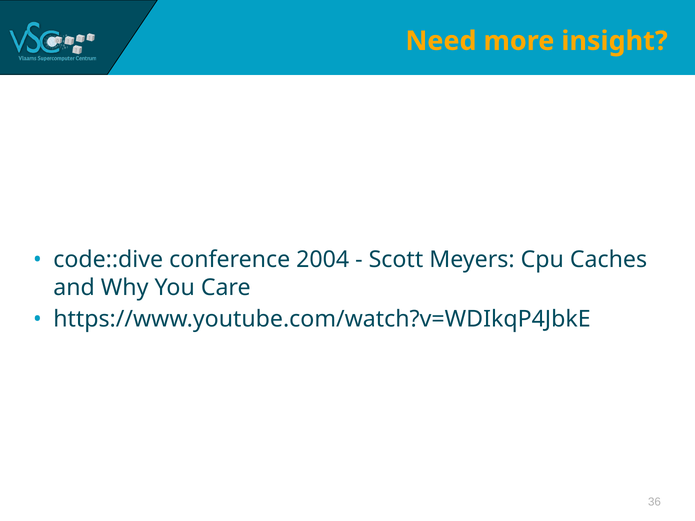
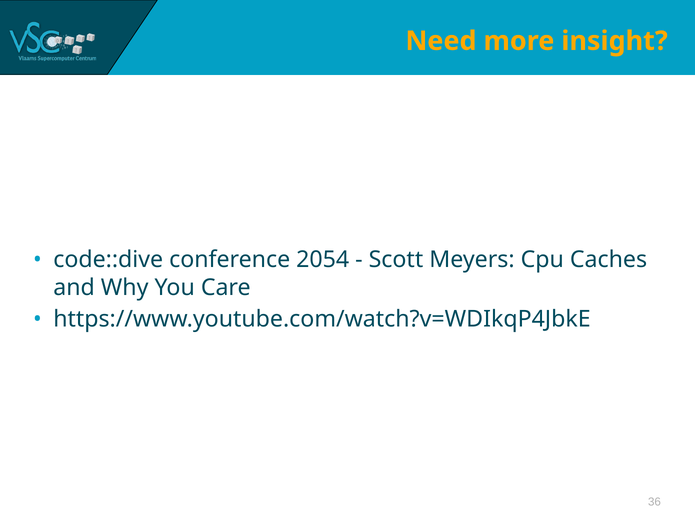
2004: 2004 -> 2054 (323, 260)
